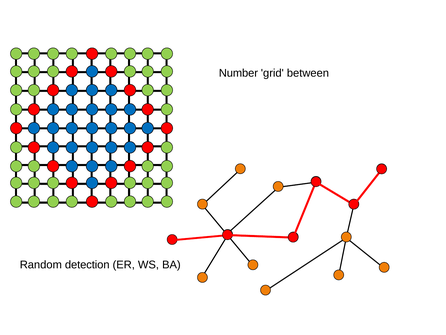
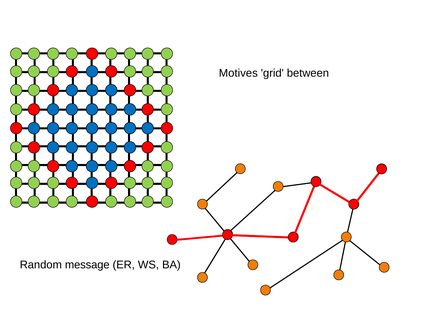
Number: Number -> Motives (238, 73)
detection: detection -> message (87, 264)
